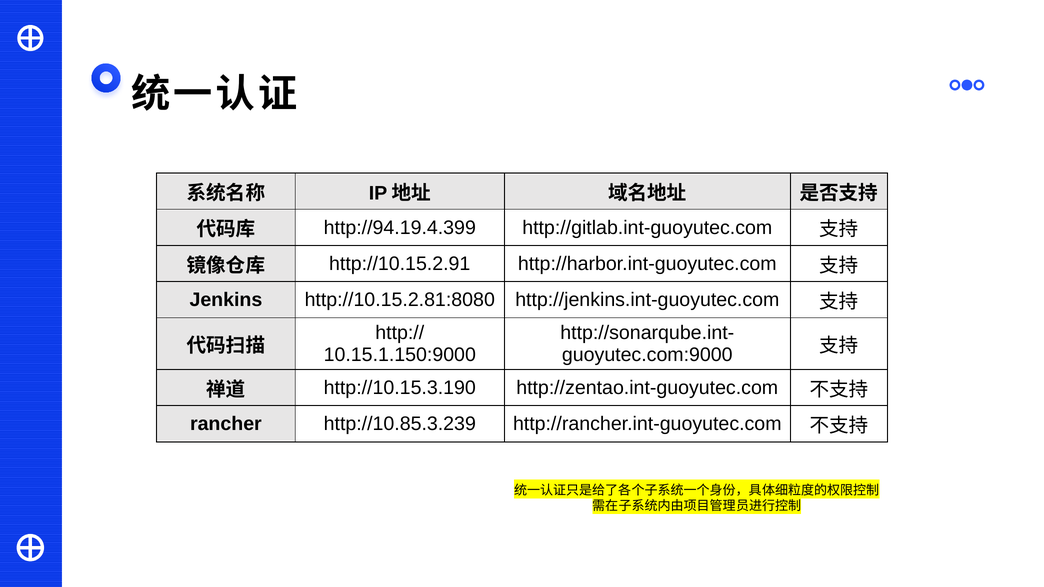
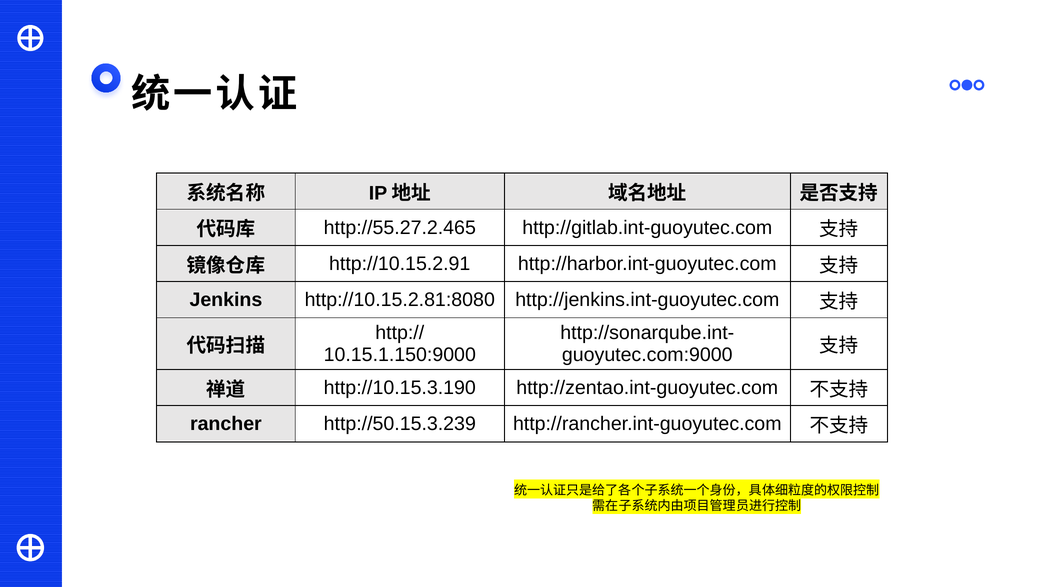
http://94.19.4.399: http://94.19.4.399 -> http://55.27.2.465 (400, 228)
http://10.85.3.239: http://10.85.3.239 -> http://50.15.3.239 (400, 424)
